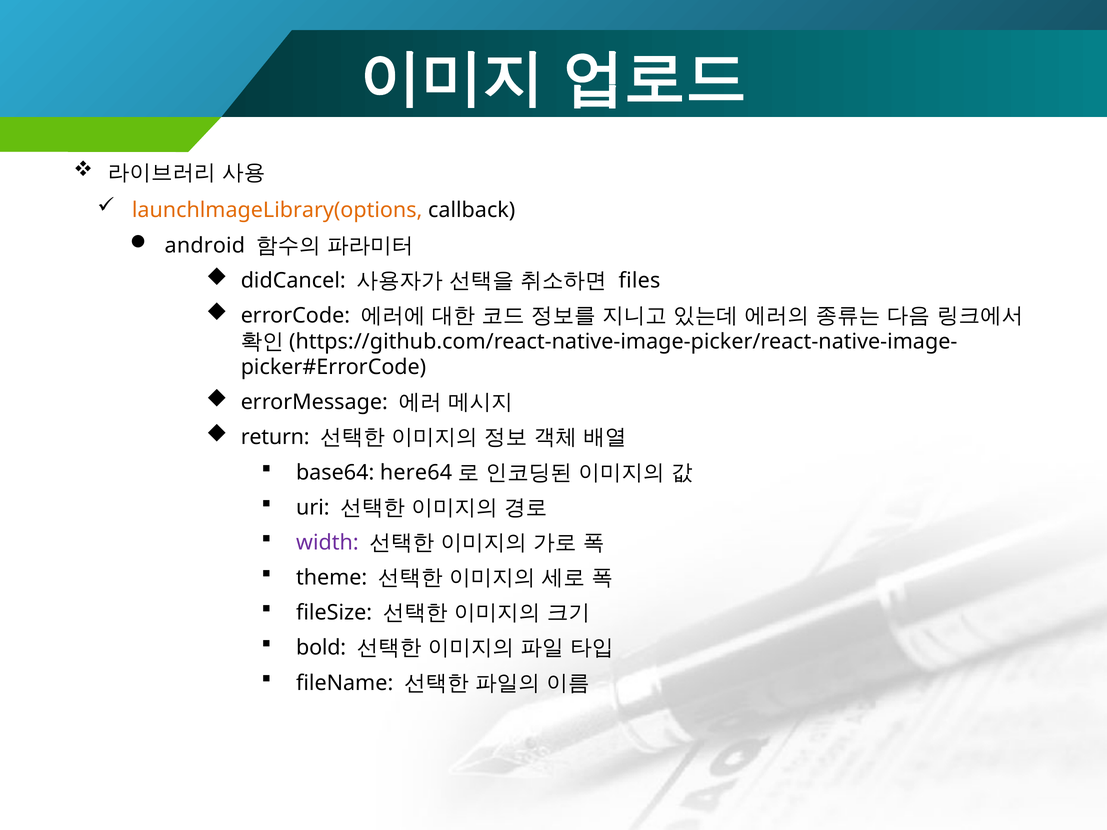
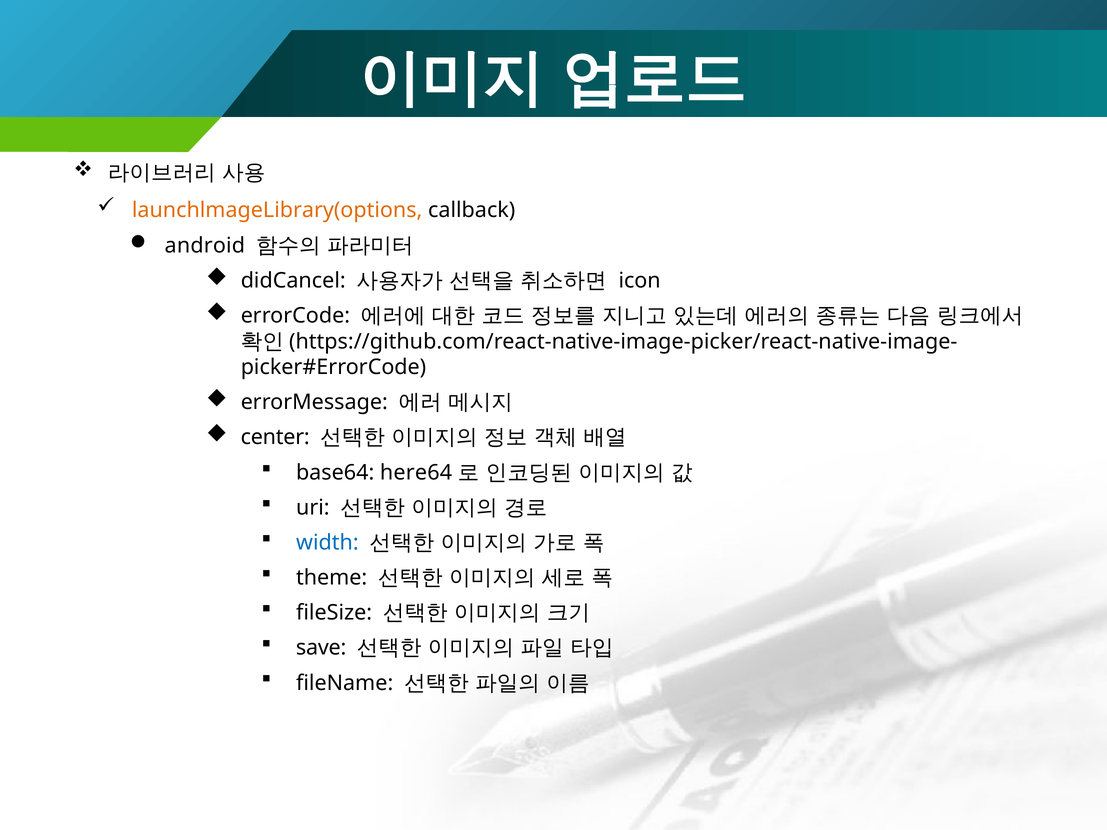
files: files -> icon (640, 281)
return: return -> center (275, 438)
width colour: purple -> blue (327, 543)
bold: bold -> save (321, 648)
